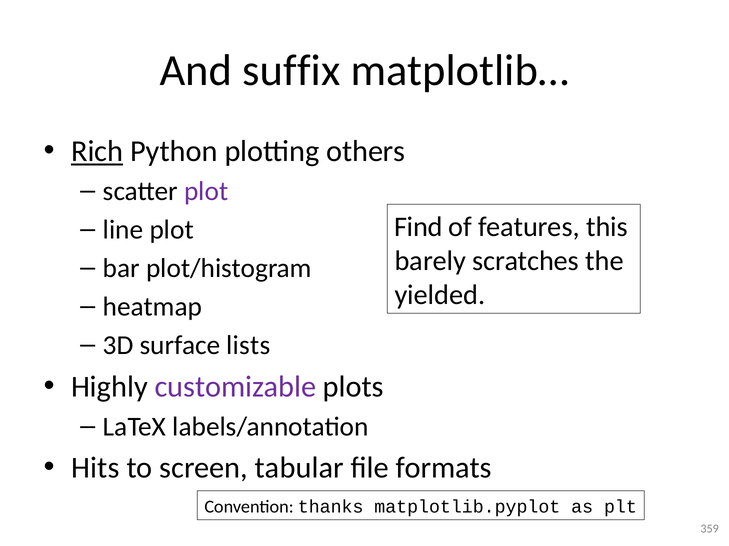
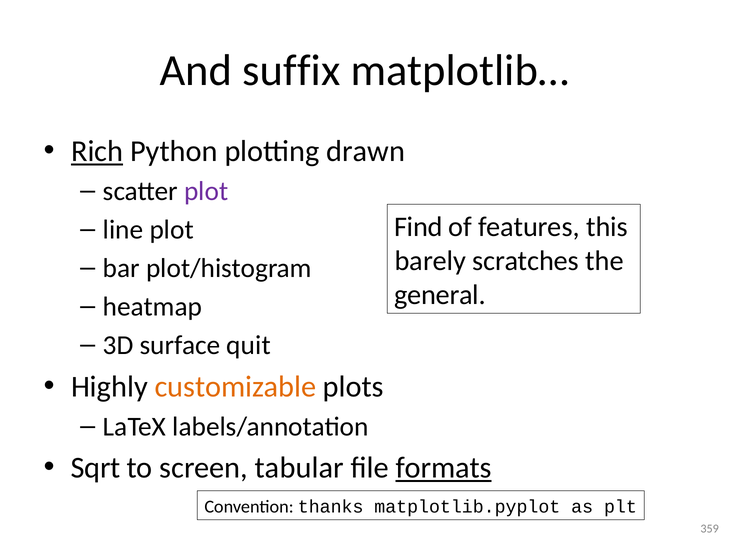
others: others -> drawn (366, 152)
yielded: yielded -> general (440, 295)
lists: lists -> quit (249, 346)
customizable colour: purple -> orange (235, 387)
Hits: Hits -> Sqrt (96, 469)
formats underline: none -> present (444, 469)
